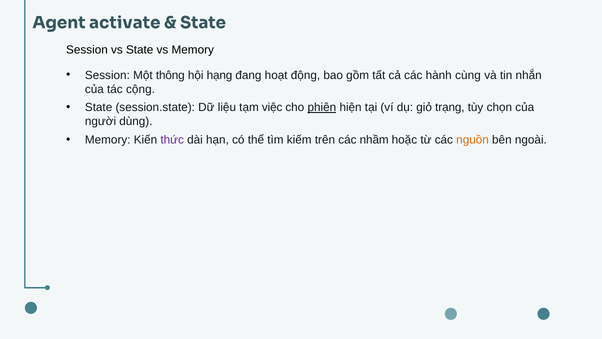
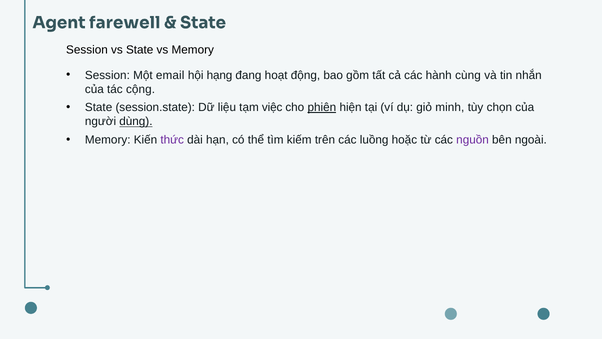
activate: activate -> farewell (125, 23)
thông: thông -> email (170, 75)
trạng: trạng -> minh (450, 107)
dùng underline: none -> present (136, 121)
nhầm: nhầm -> luồng (374, 140)
nguồn colour: orange -> purple (473, 140)
